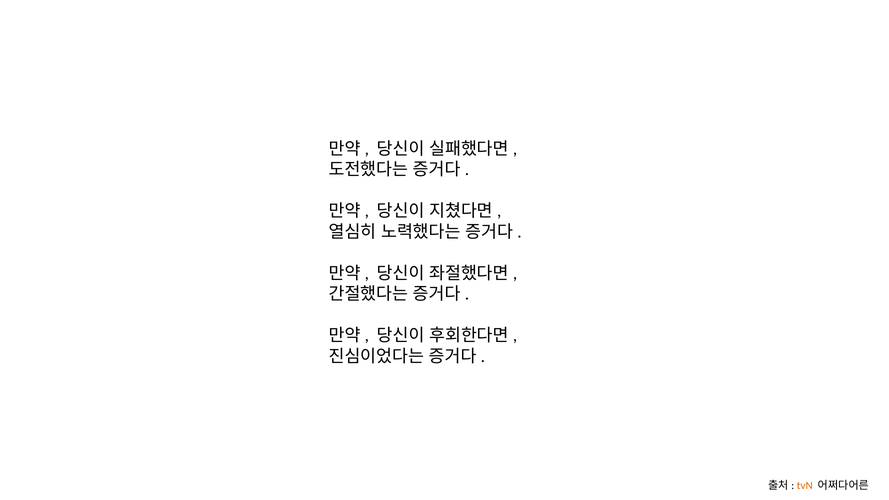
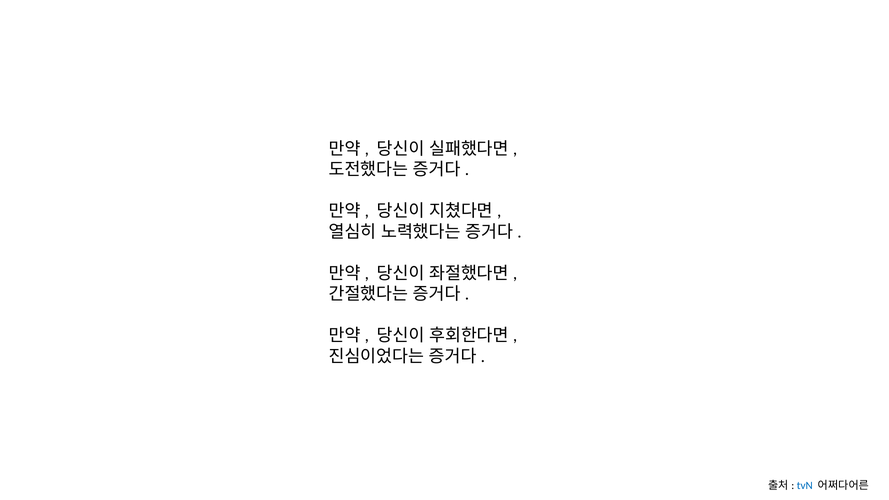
tvN colour: orange -> blue (805, 486)
